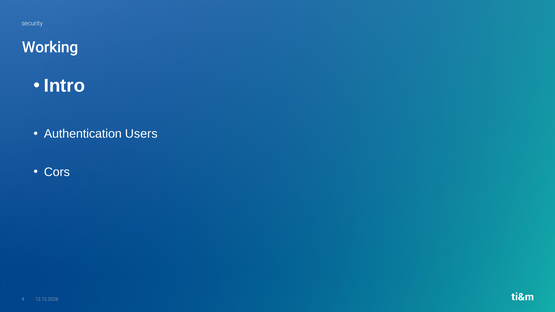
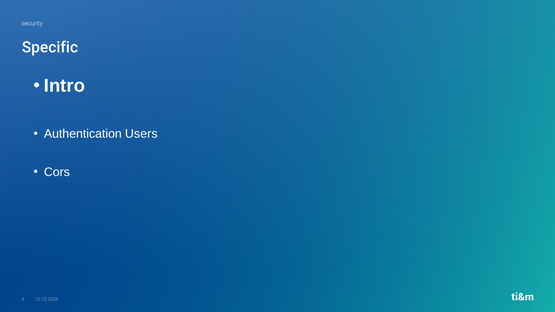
Working: Working -> Specific (50, 47)
